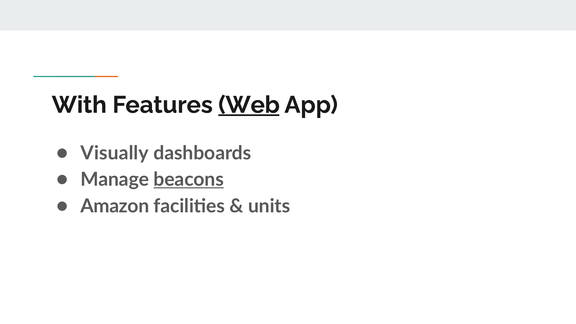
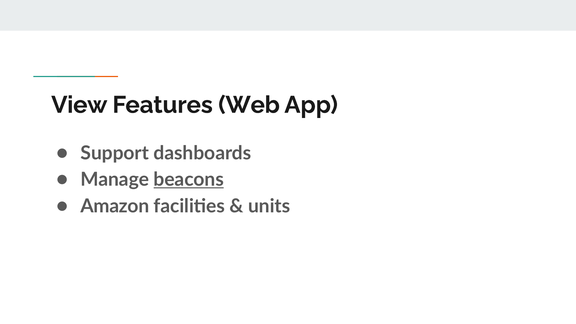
With: With -> View (79, 105)
Web underline: present -> none (249, 105)
Visually: Visually -> Support (115, 153)
